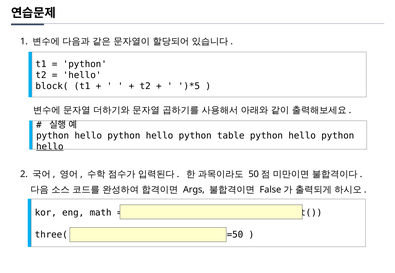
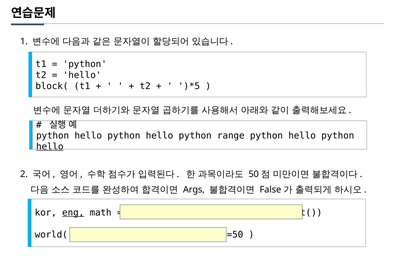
table: table -> range (231, 136)
eng underline: none -> present (73, 213)
three(: three( -> world( (51, 235)
